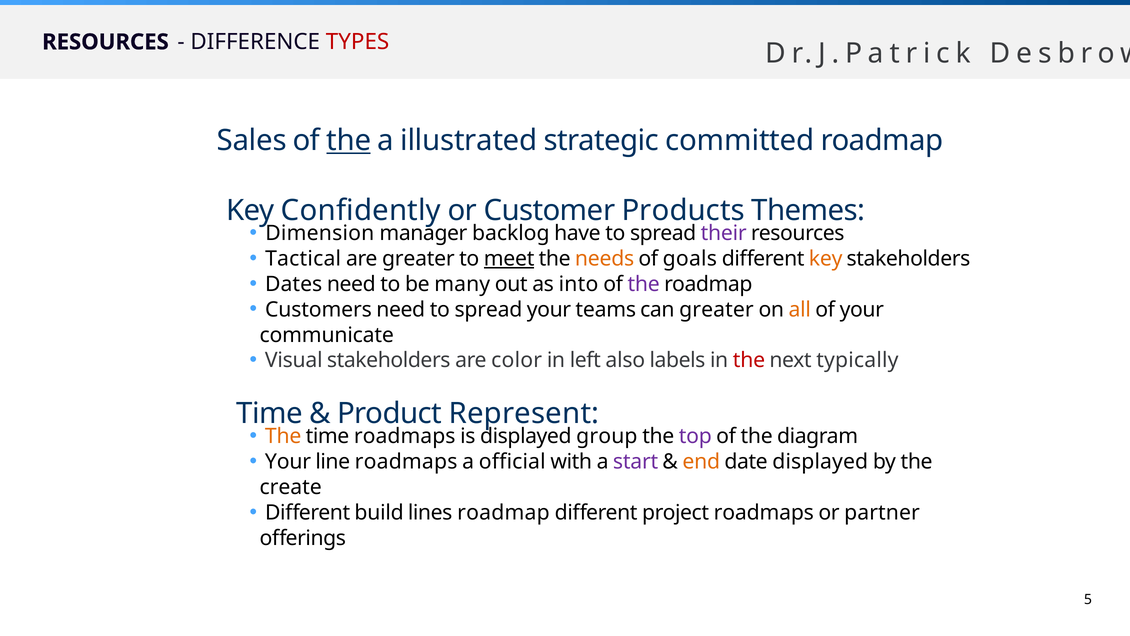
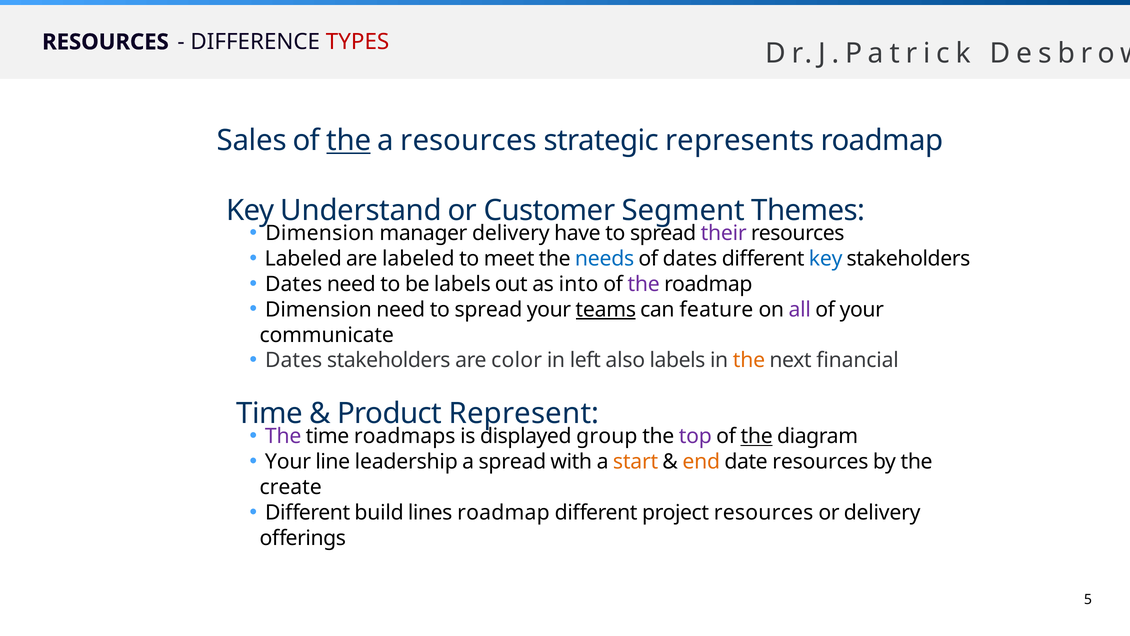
a illustrated: illustrated -> resources (469, 140)
committed: committed -> represents (740, 140)
Confidently: Confidently -> Understand (361, 210)
Products: Products -> Segment (683, 210)
manager backlog: backlog -> delivery (511, 233)
Tactical: Tactical -> Labeled (303, 259)
are greater: greater -> labeled (418, 259)
meet underline: present -> none (509, 259)
needs colour: orange -> blue (605, 259)
of goals: goals -> dates (690, 259)
key colour: orange -> blue (826, 259)
be many: many -> labels (462, 284)
Customers: Customers -> Dimension (318, 309)
teams underline: none -> present (606, 309)
can greater: greater -> feature (716, 309)
all colour: orange -> purple (800, 309)
Visual: Visual -> Dates (294, 360)
the colour: red -> orange (749, 360)
typically: typically -> financial (858, 360)
The colour: orange -> purple (283, 436)
the underline: none -> present (757, 436)
line roadmaps: roadmaps -> leadership (406, 461)
a official: official -> spread (512, 461)
start colour: purple -> orange (636, 461)
date displayed: displayed -> resources (820, 461)
project roadmaps: roadmaps -> resources (764, 512)
or partner: partner -> delivery (882, 512)
